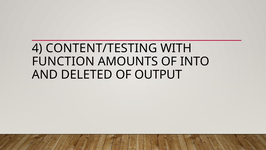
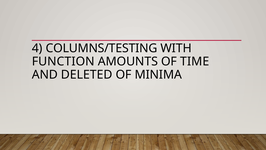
CONTENT/TESTING: CONTENT/TESTING -> COLUMNS/TESTING (102, 48)
INTO: INTO -> TIME (195, 61)
OUTPUT: OUTPUT -> MINIMA (158, 74)
